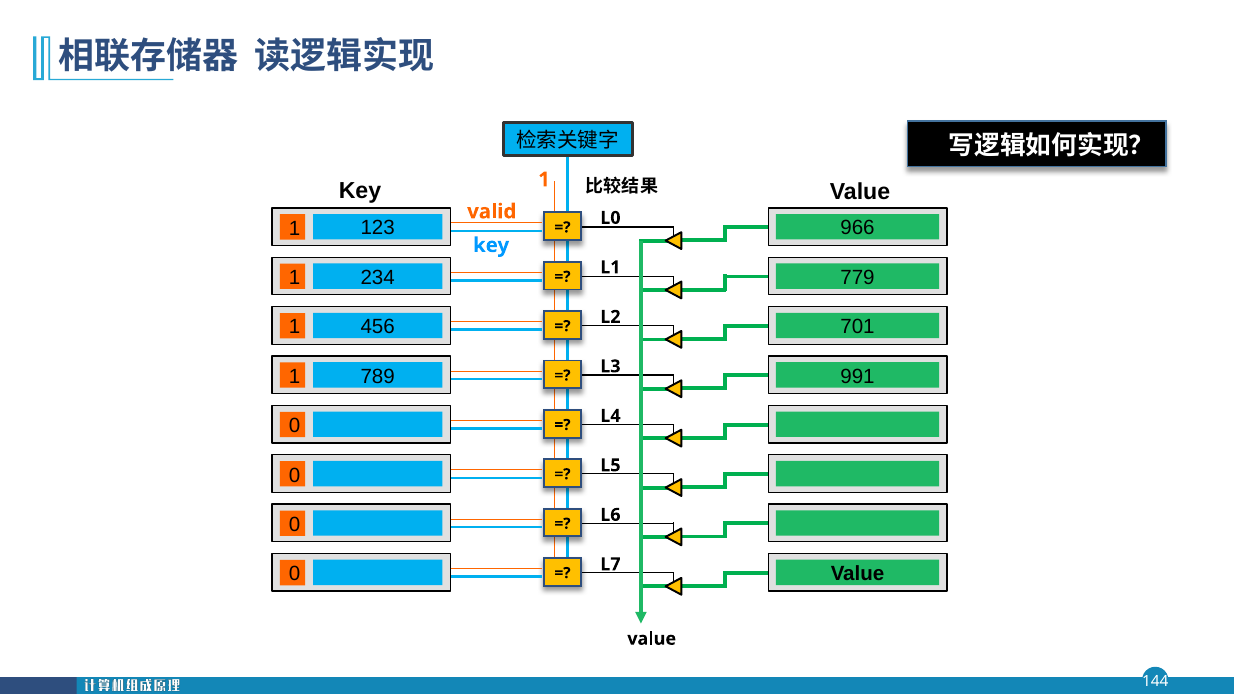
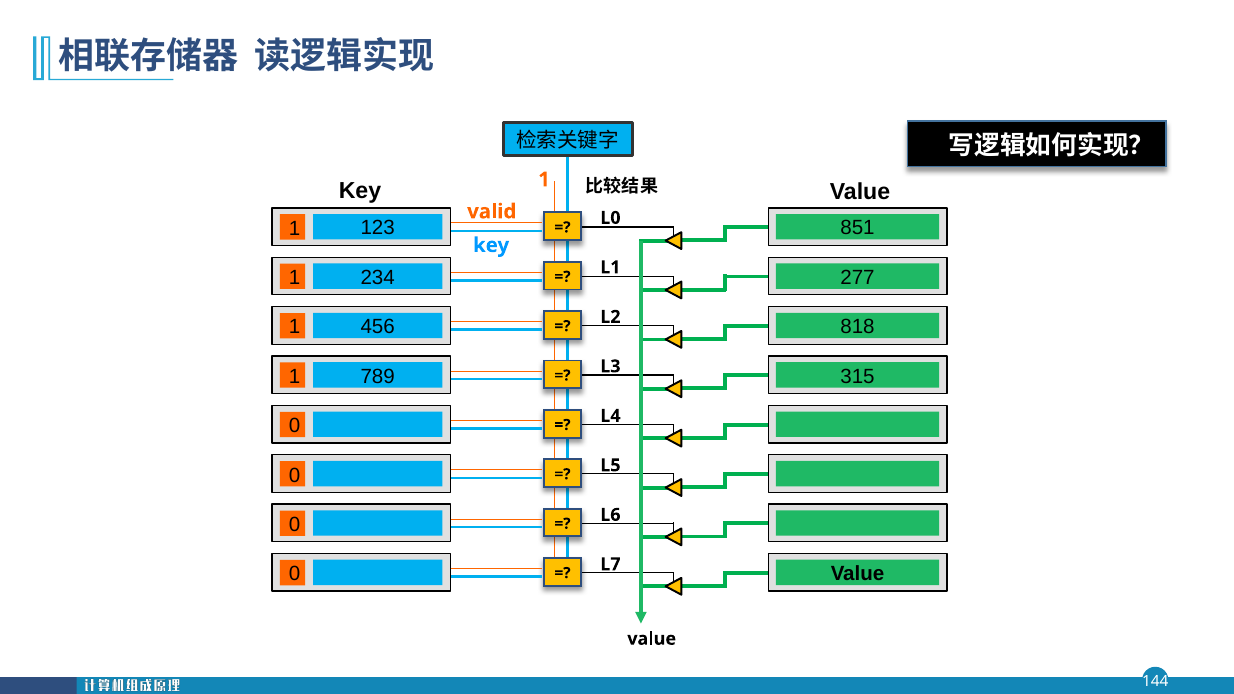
966: 966 -> 851 (858, 228)
779: 779 -> 277 (858, 278)
701: 701 -> 818 (858, 327)
991: 991 -> 315 (858, 376)
